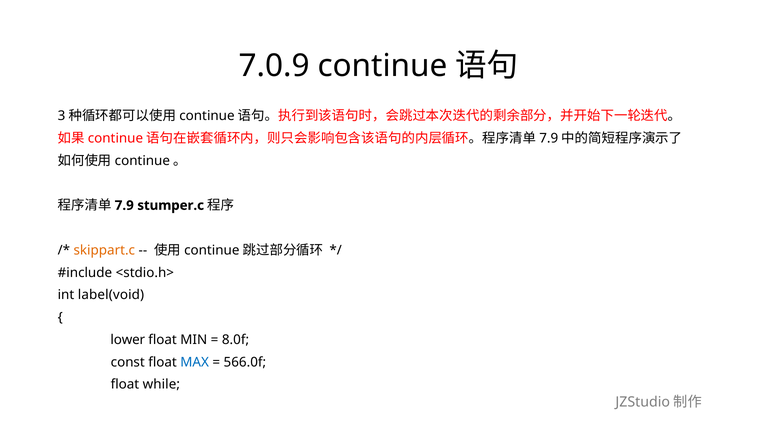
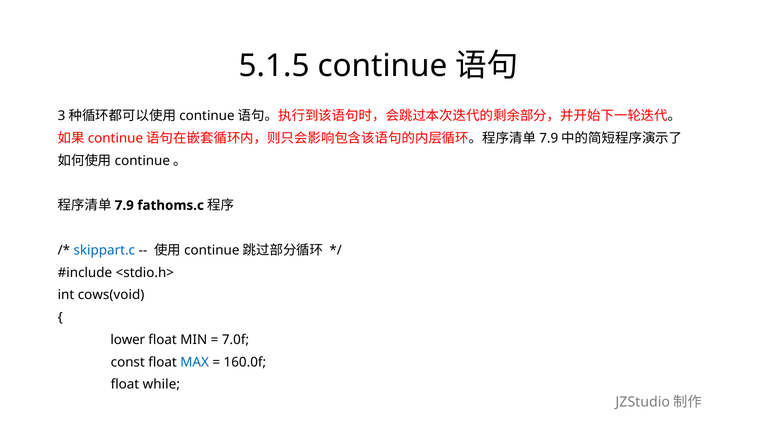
7.0.9: 7.0.9 -> 5.1.5 (274, 66)
stumper.c: stumper.c -> fathoms.c (171, 205)
skippart.c colour: orange -> blue (104, 250)
label(void: label(void -> cows(void (111, 295)
8.0f: 8.0f -> 7.0f (235, 340)
566.0f: 566.0f -> 160.0f (245, 362)
